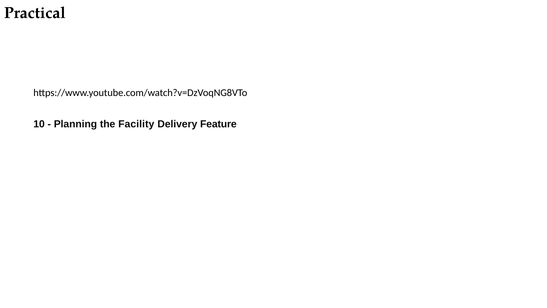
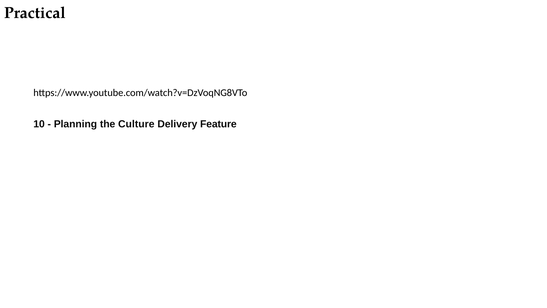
Facility: Facility -> Culture (136, 124)
